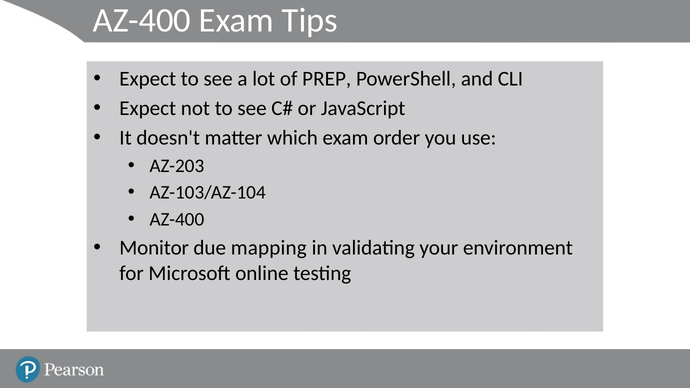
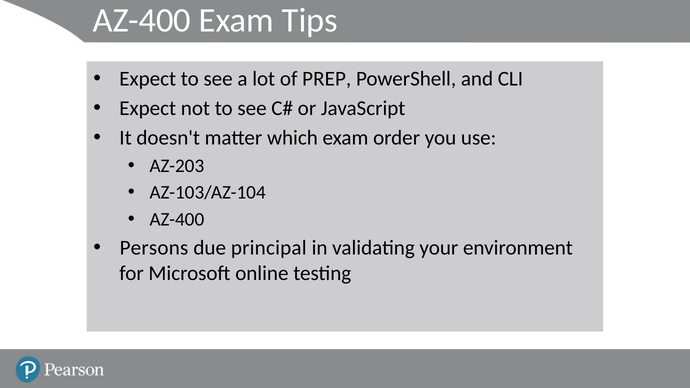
Monitor: Monitor -> Persons (154, 248)
mapping: mapping -> principal (269, 248)
